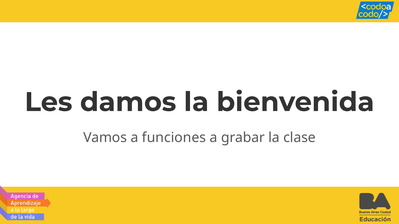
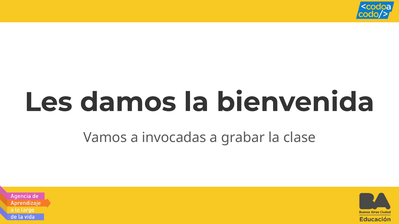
funciones: funciones -> invocadas (174, 138)
